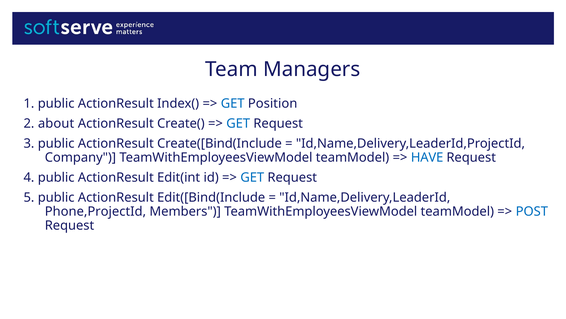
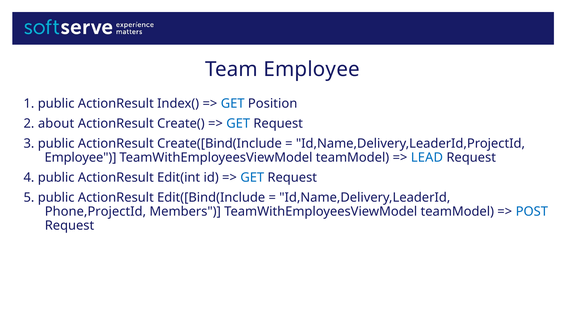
Team Managers: Managers -> Employee (312, 69)
Company: Company -> Employee (80, 157)
HAVE: HAVE -> LEAD (427, 157)
